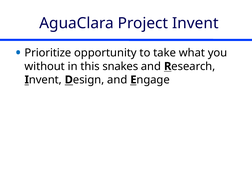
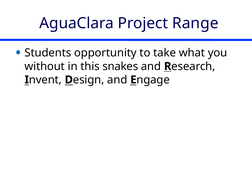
Invent: Invent -> Range (195, 23)
Prioritize: Prioritize -> Students (48, 53)
